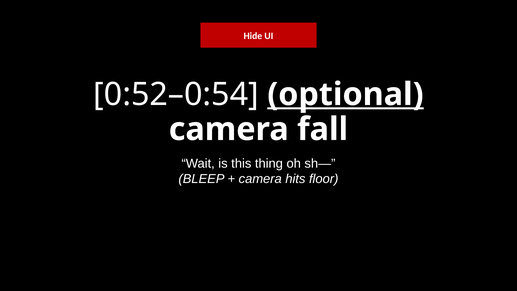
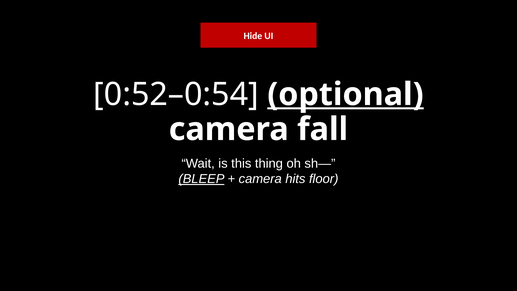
BLEEP underline: none -> present (201, 179)
